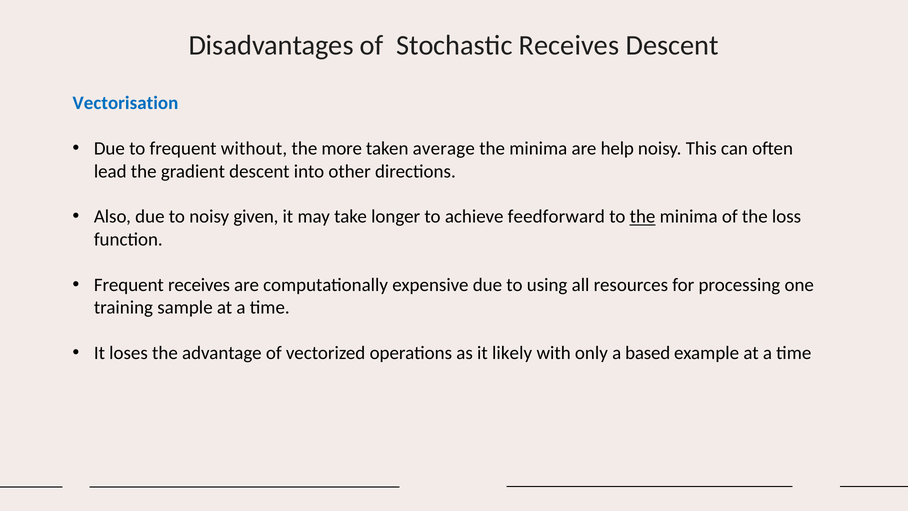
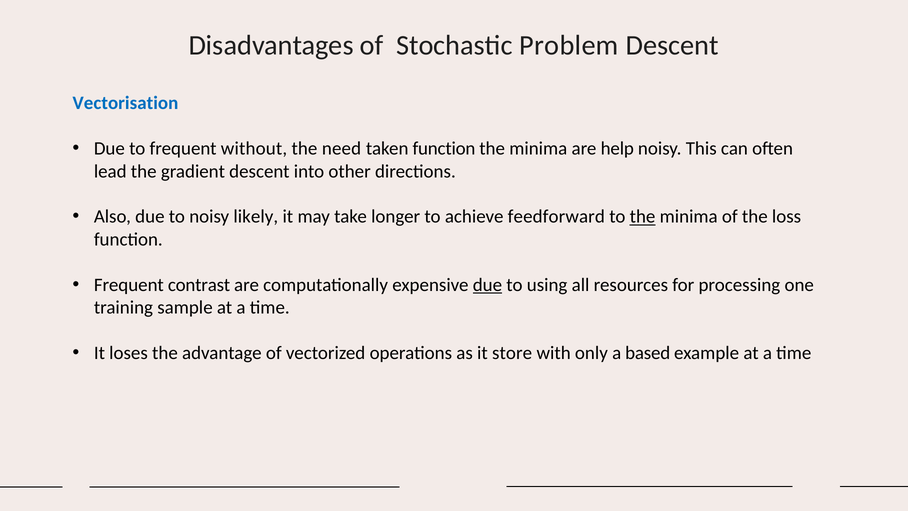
Stochastic Receives: Receives -> Problem (569, 45)
more: more -> need (342, 148)
taken average: average -> function (444, 148)
given: given -> likely (256, 217)
Frequent receives: receives -> contrast (199, 285)
due underline: none -> present (487, 285)
likely: likely -> store (512, 353)
